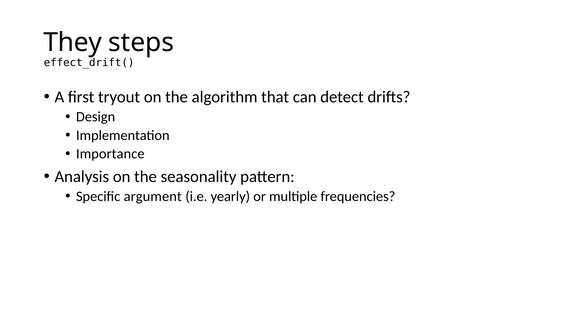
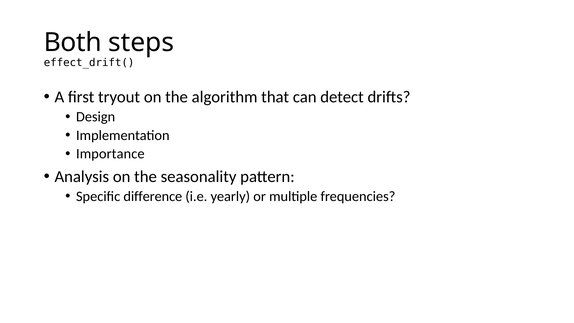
They: They -> Both (73, 42)
argument: argument -> difference (153, 196)
